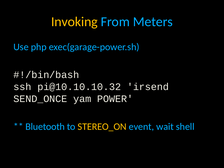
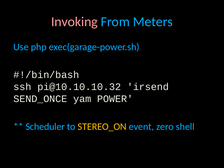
Invoking colour: yellow -> pink (74, 22)
Bluetooth: Bluetooth -> Scheduler (45, 127)
wait: wait -> zero (165, 127)
